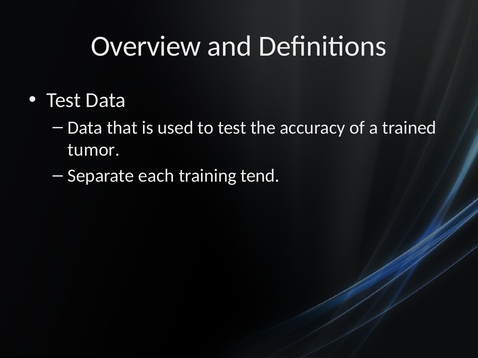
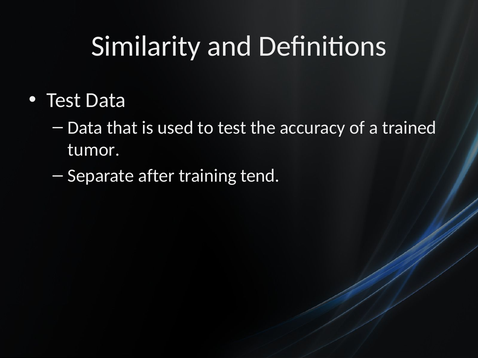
Overview: Overview -> Similarity (146, 46)
each: each -> after (156, 176)
